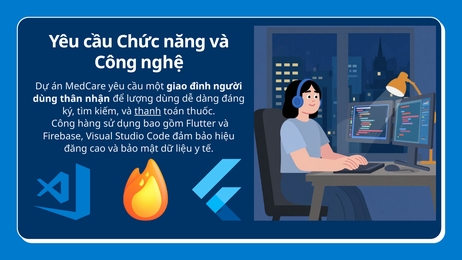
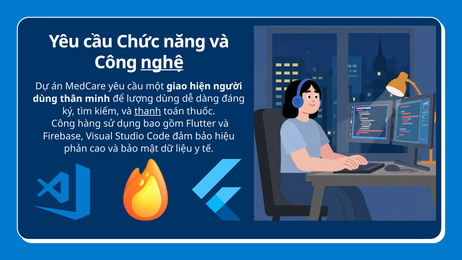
nghệ underline: none -> present (162, 62)
đình: đình -> hiện (200, 86)
nhận: nhận -> minh (97, 99)
đăng: đăng -> phản (76, 149)
